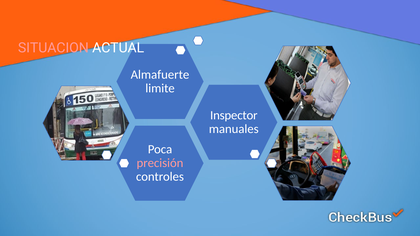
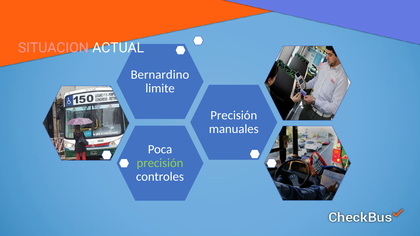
Almafuerte: Almafuerte -> Bernardino (160, 75)
Inspector: Inspector -> Precisión (234, 115)
precisión colour: pink -> light green (160, 163)
